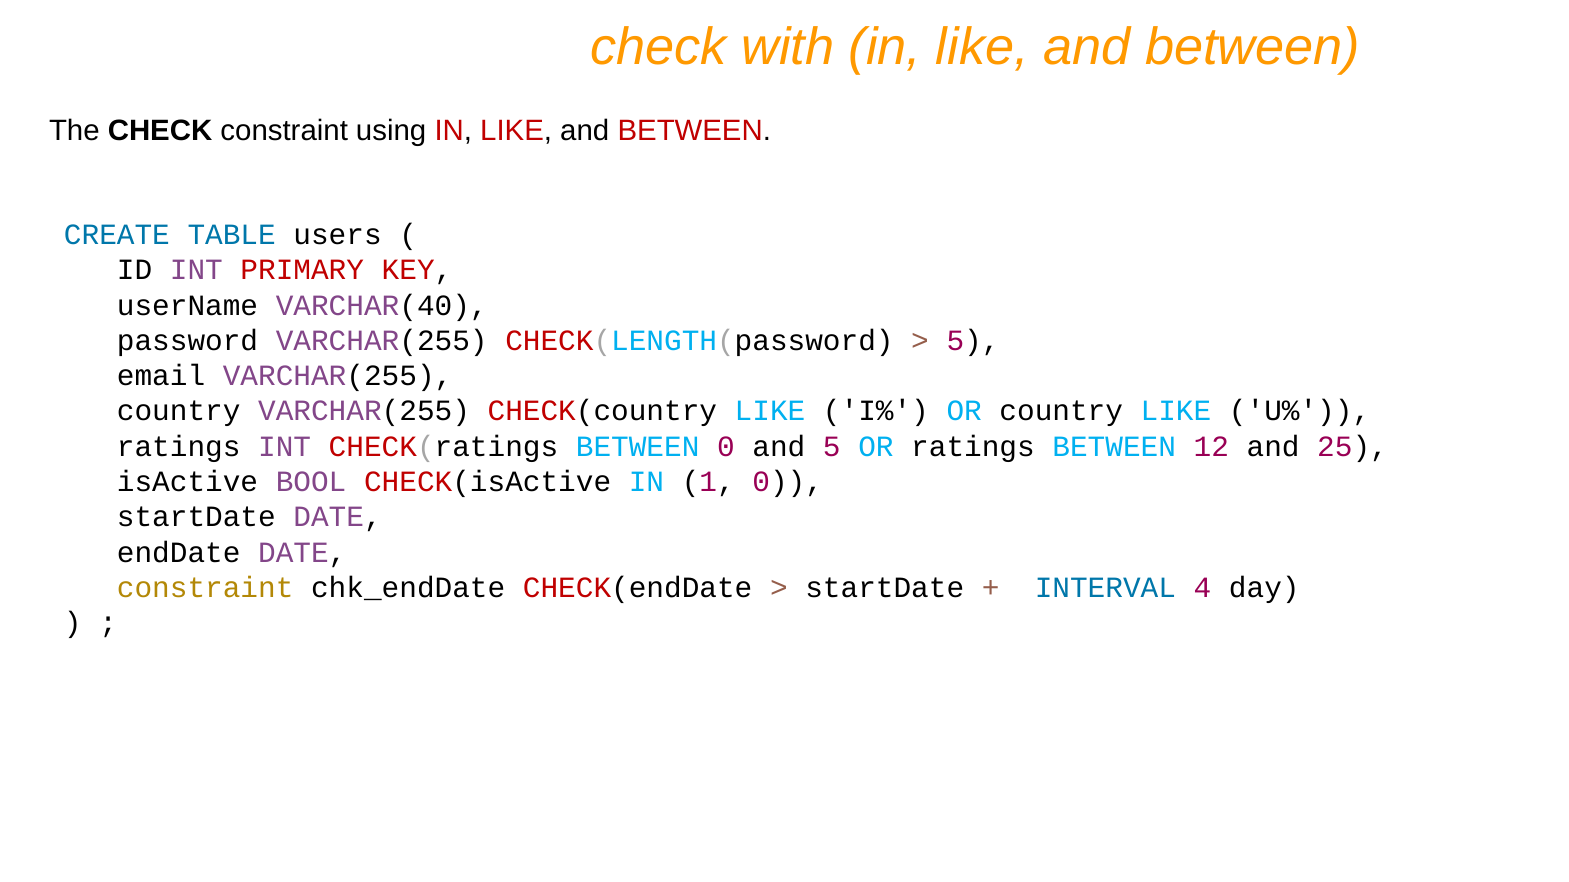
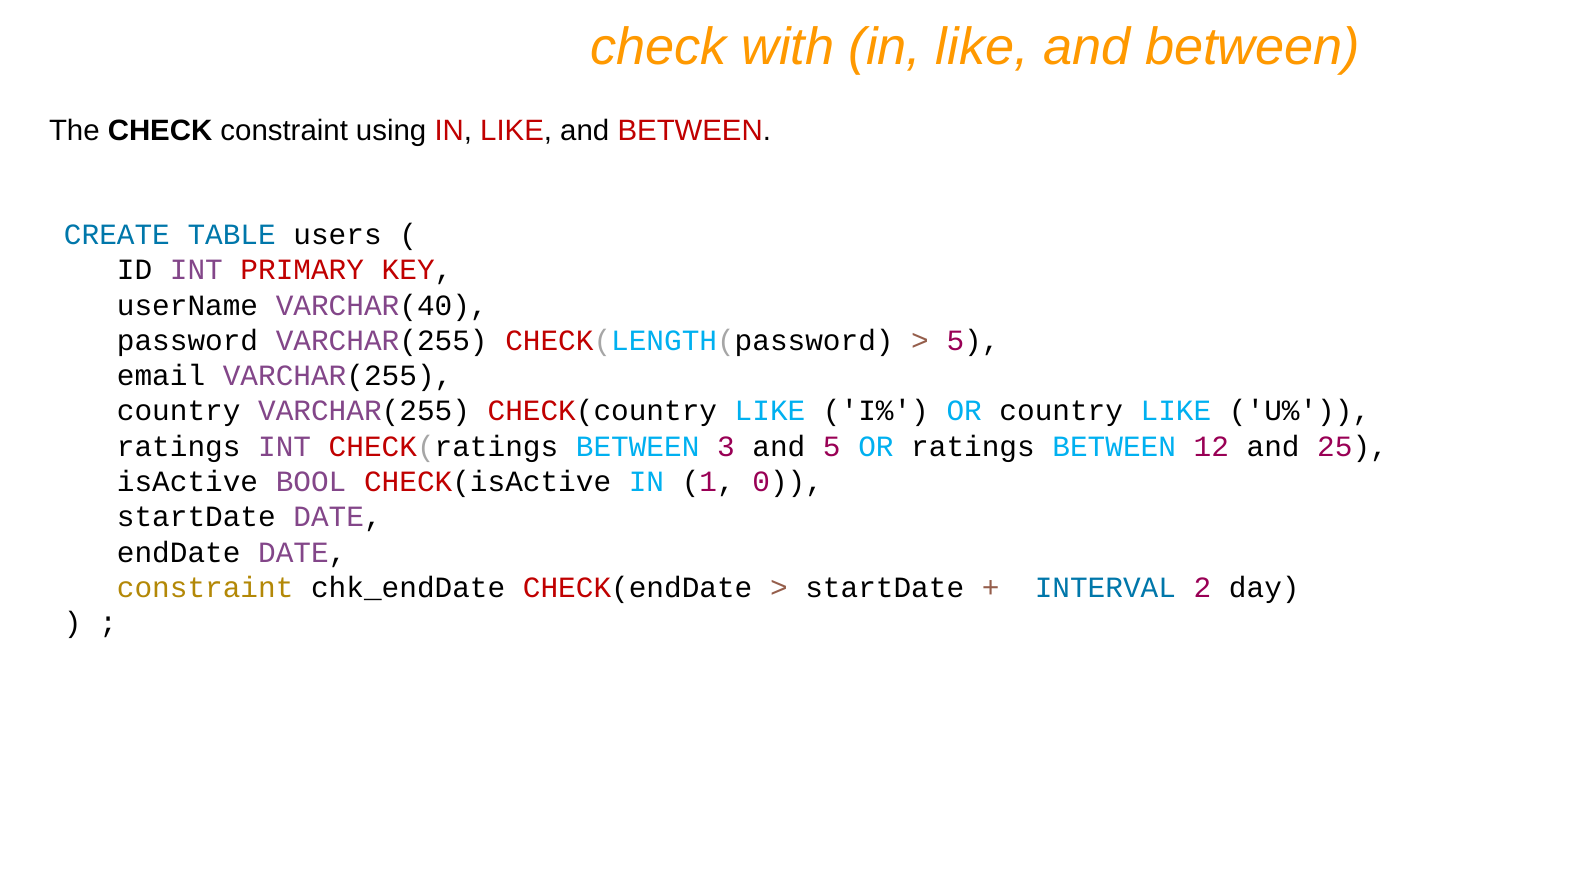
BETWEEN 0: 0 -> 3 (726, 447)
4: 4 -> 2 (1202, 588)
